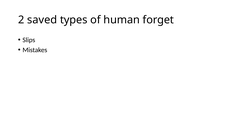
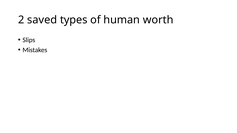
forget: forget -> worth (158, 20)
